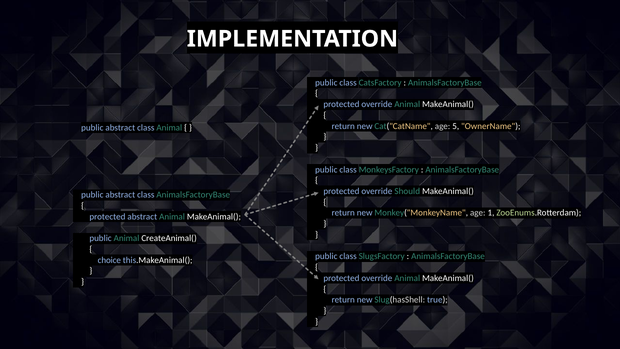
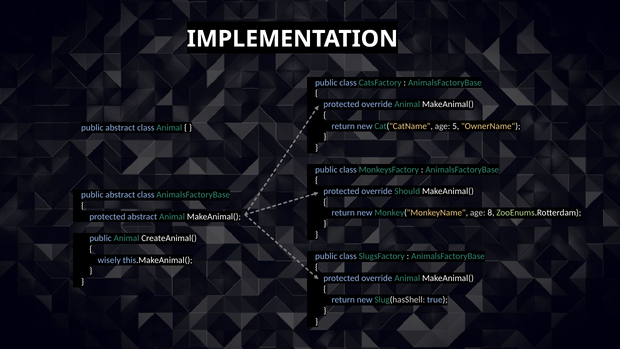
1: 1 -> 8 (491, 213)
choice: choice -> wisely (109, 260)
